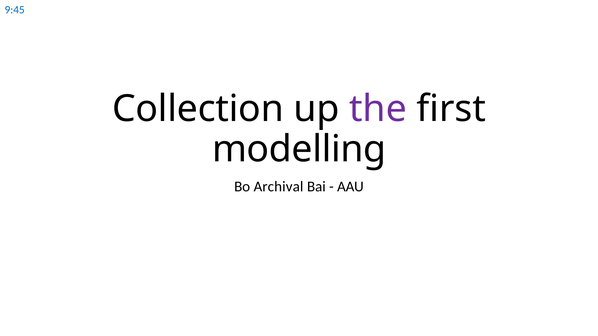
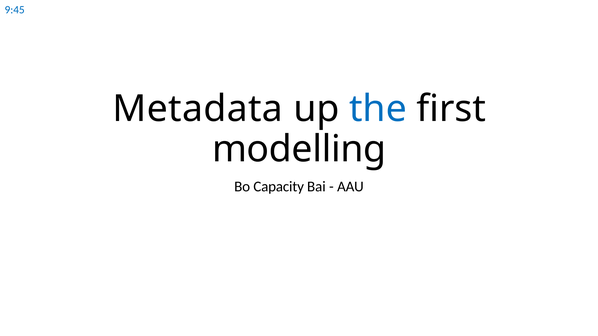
Collection: Collection -> Metadata (198, 109)
the colour: purple -> blue (378, 109)
Archival: Archival -> Capacity (279, 187)
